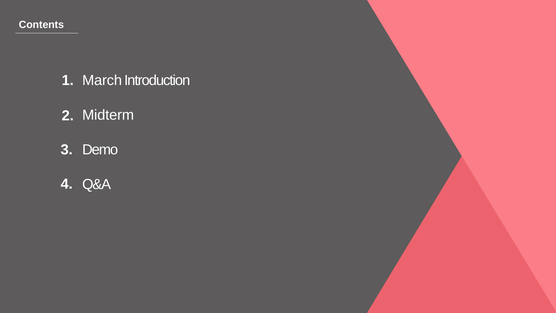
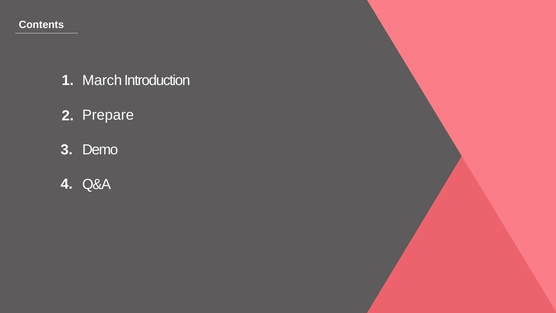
Midterm: Midterm -> Prepare (108, 115)
